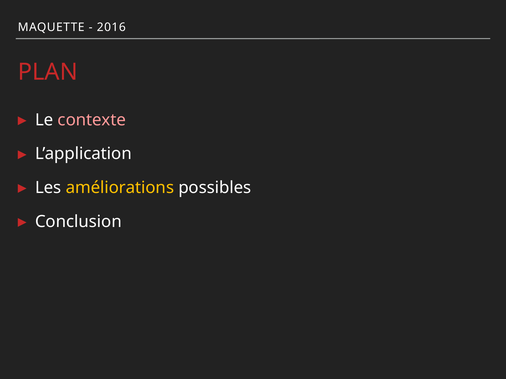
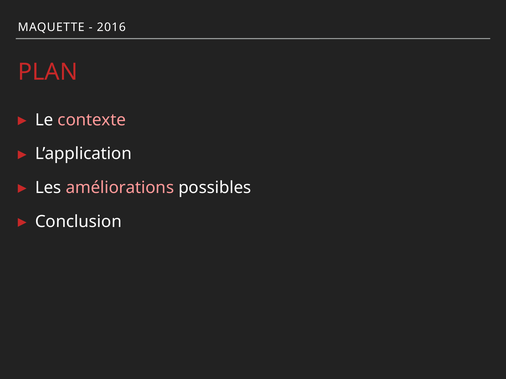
améliorations colour: yellow -> pink (120, 188)
